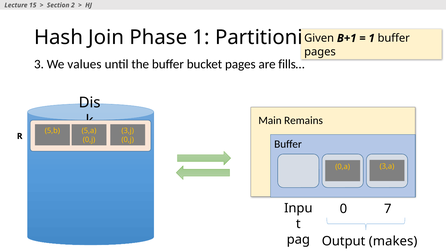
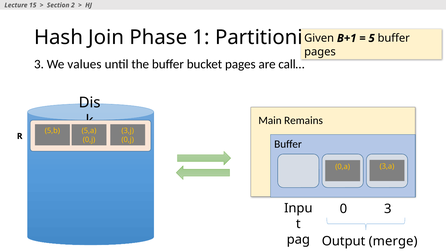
1: 1 -> 5 (372, 38)
fills…: fills… -> call… (291, 64)
0 7: 7 -> 3 (388, 209)
makes: makes -> merge (393, 241)
